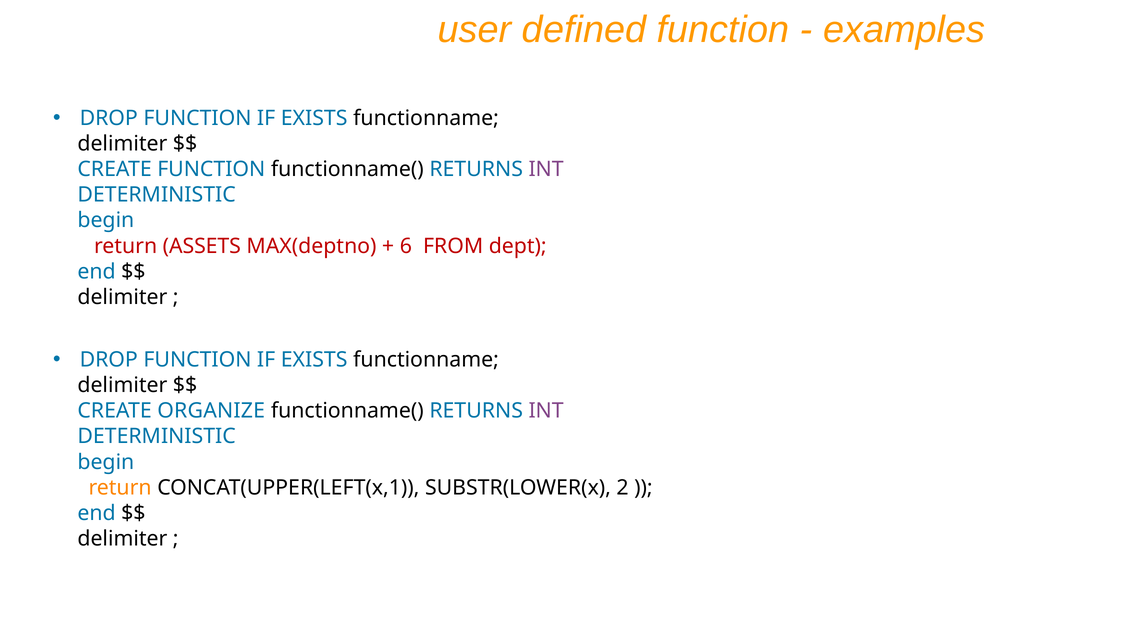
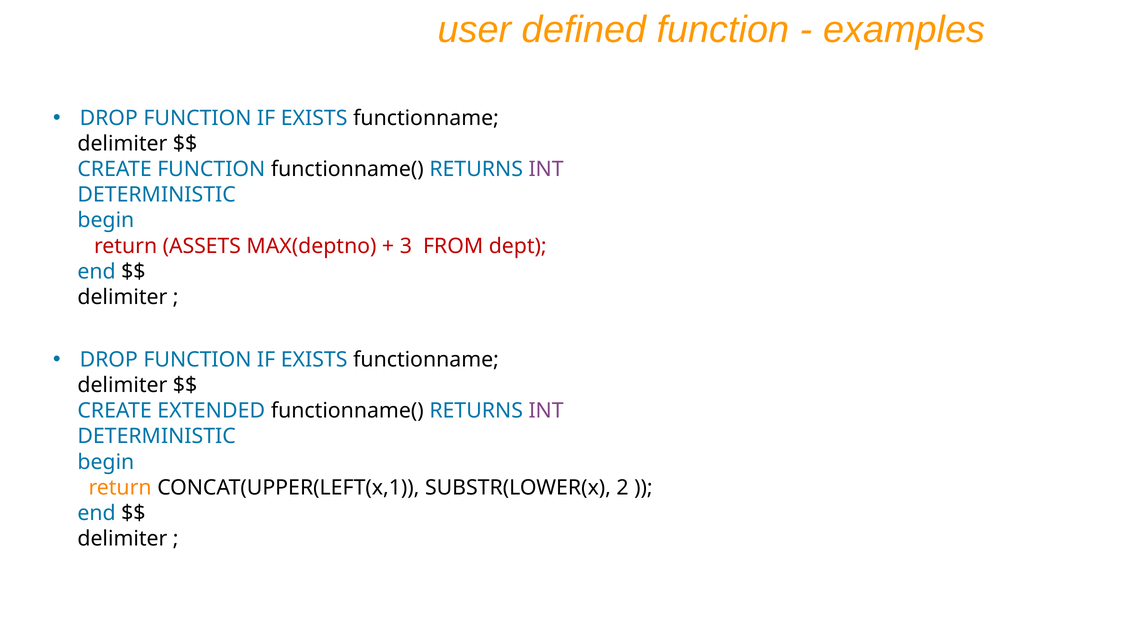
6: 6 -> 3 (406, 246)
ORGANIZE: ORGANIZE -> EXTENDED (211, 411)
